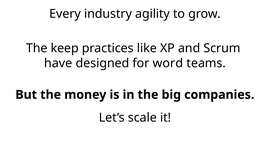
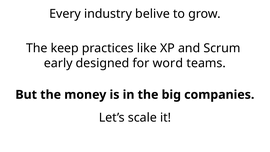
agility: agility -> belive (152, 14)
have: have -> early (58, 63)
